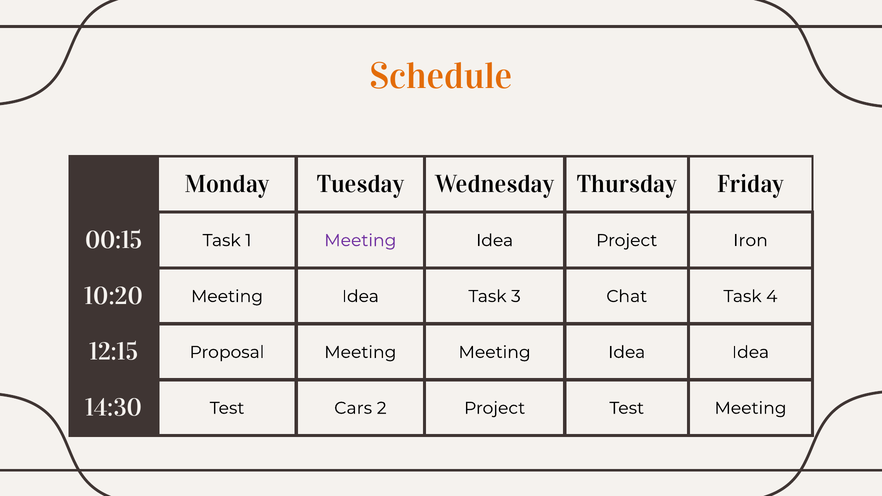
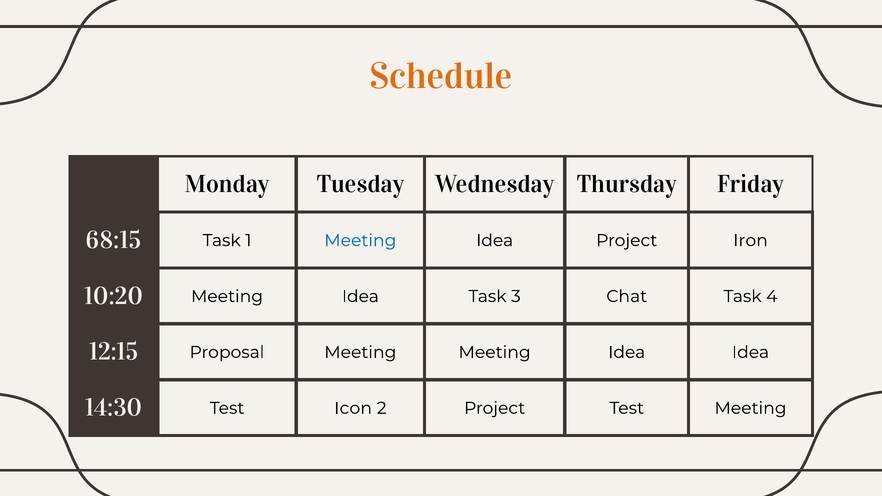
00:15: 00:15 -> 68:15 (114, 240)
Meeting colour: purple -> blue (360, 241)
Cars: Cars -> Icon (353, 408)
